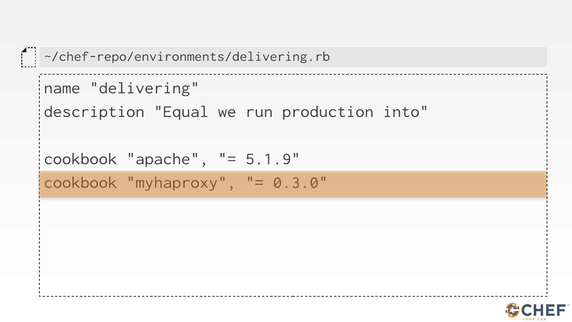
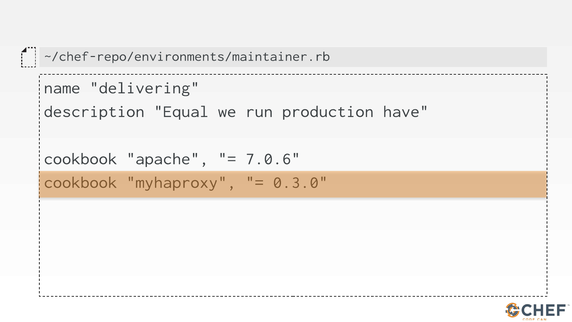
~/chef-repo/environments/delivering.rb: ~/chef-repo/environments/delivering.rb -> ~/chef-repo/environments/maintainer.rb (187, 56)
into: into -> have (406, 111)
5.1.9: 5.1.9 -> 7.0.6 (273, 159)
